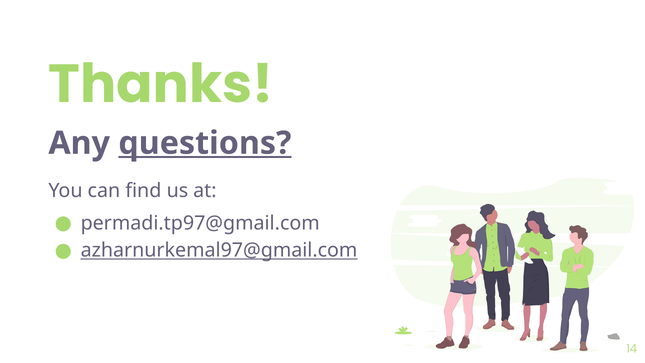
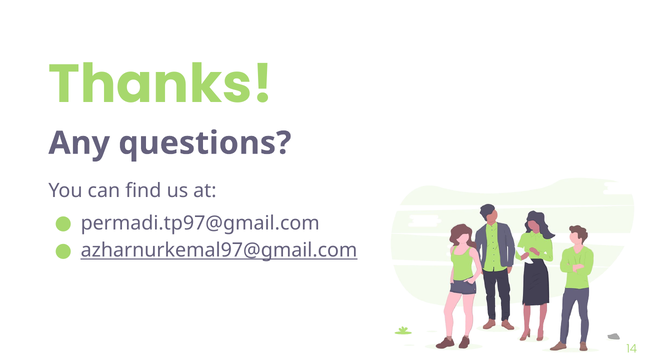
questions underline: present -> none (205, 143)
